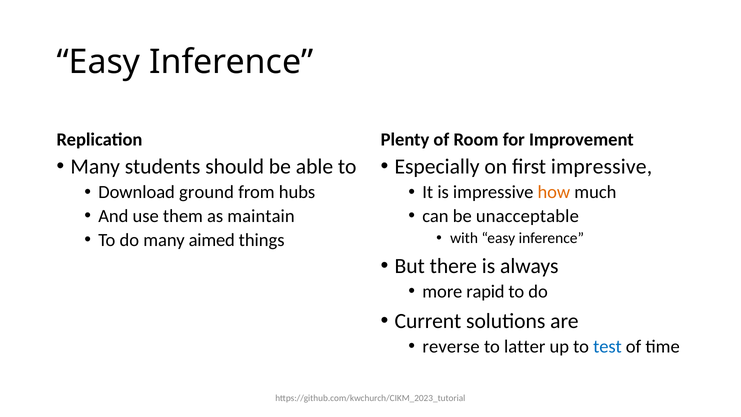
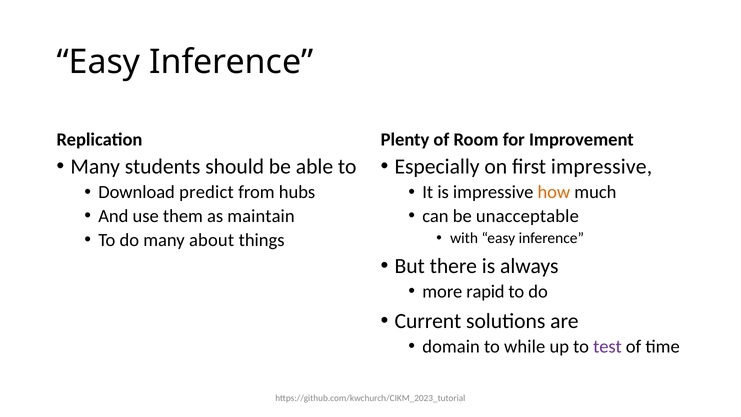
ground: ground -> predict (206, 192)
aimed: aimed -> about (212, 240)
reverse: reverse -> domain (451, 346)
latter: latter -> while (525, 346)
test colour: blue -> purple (607, 346)
